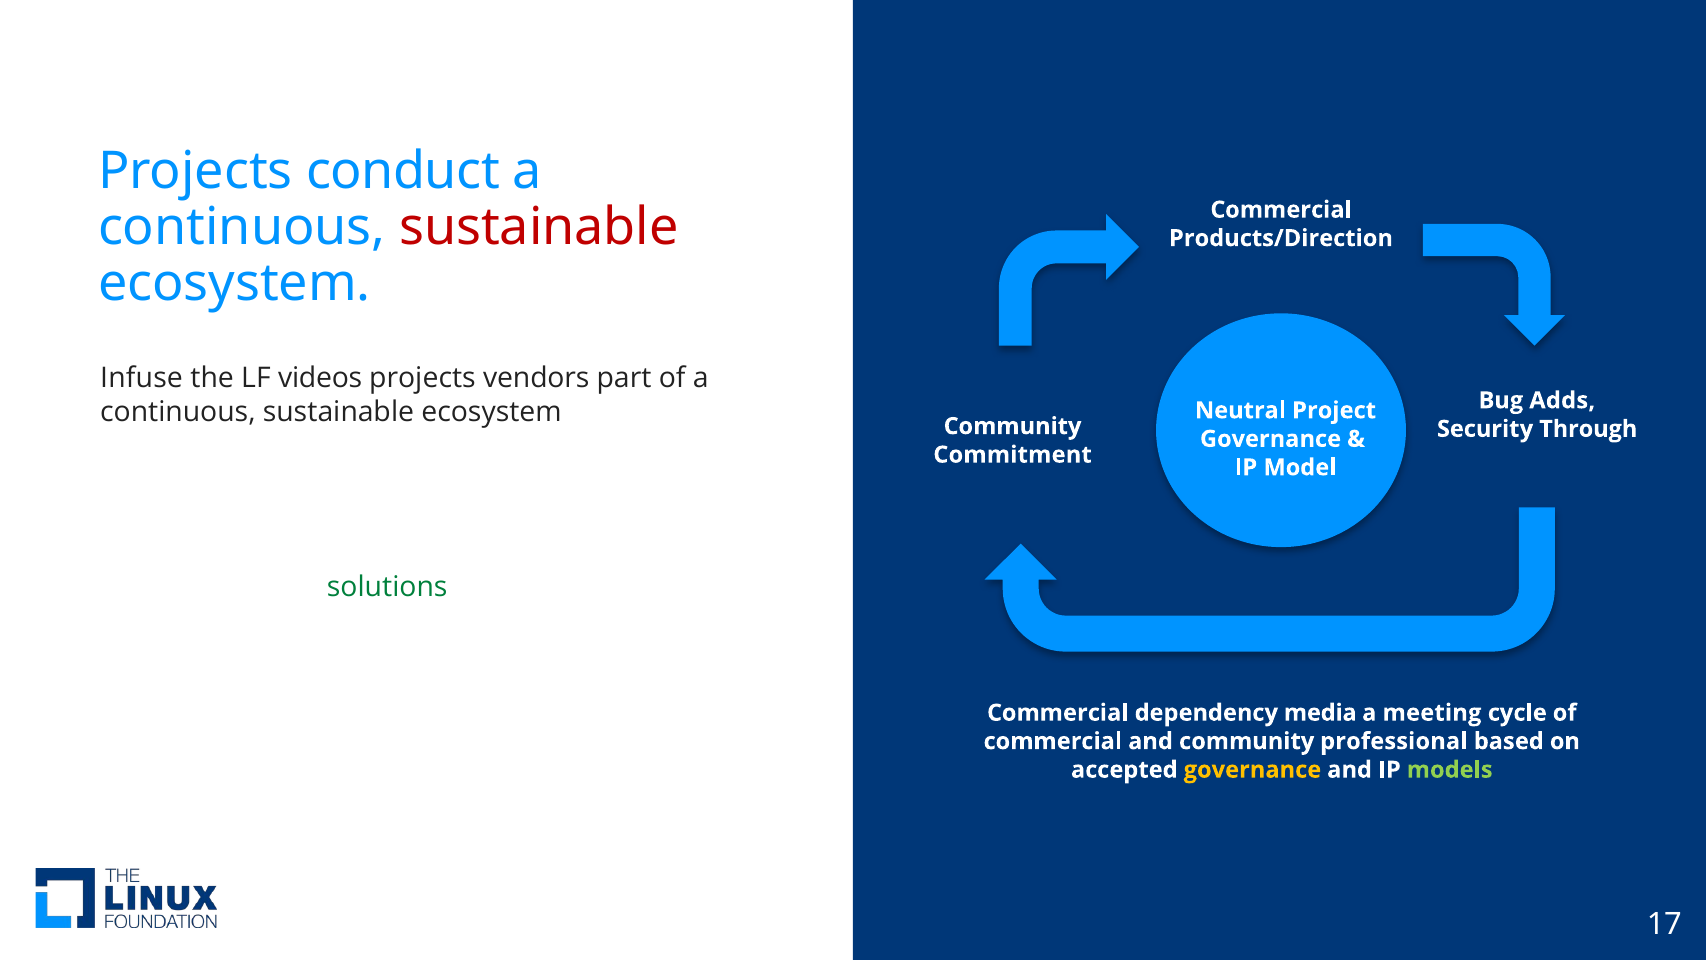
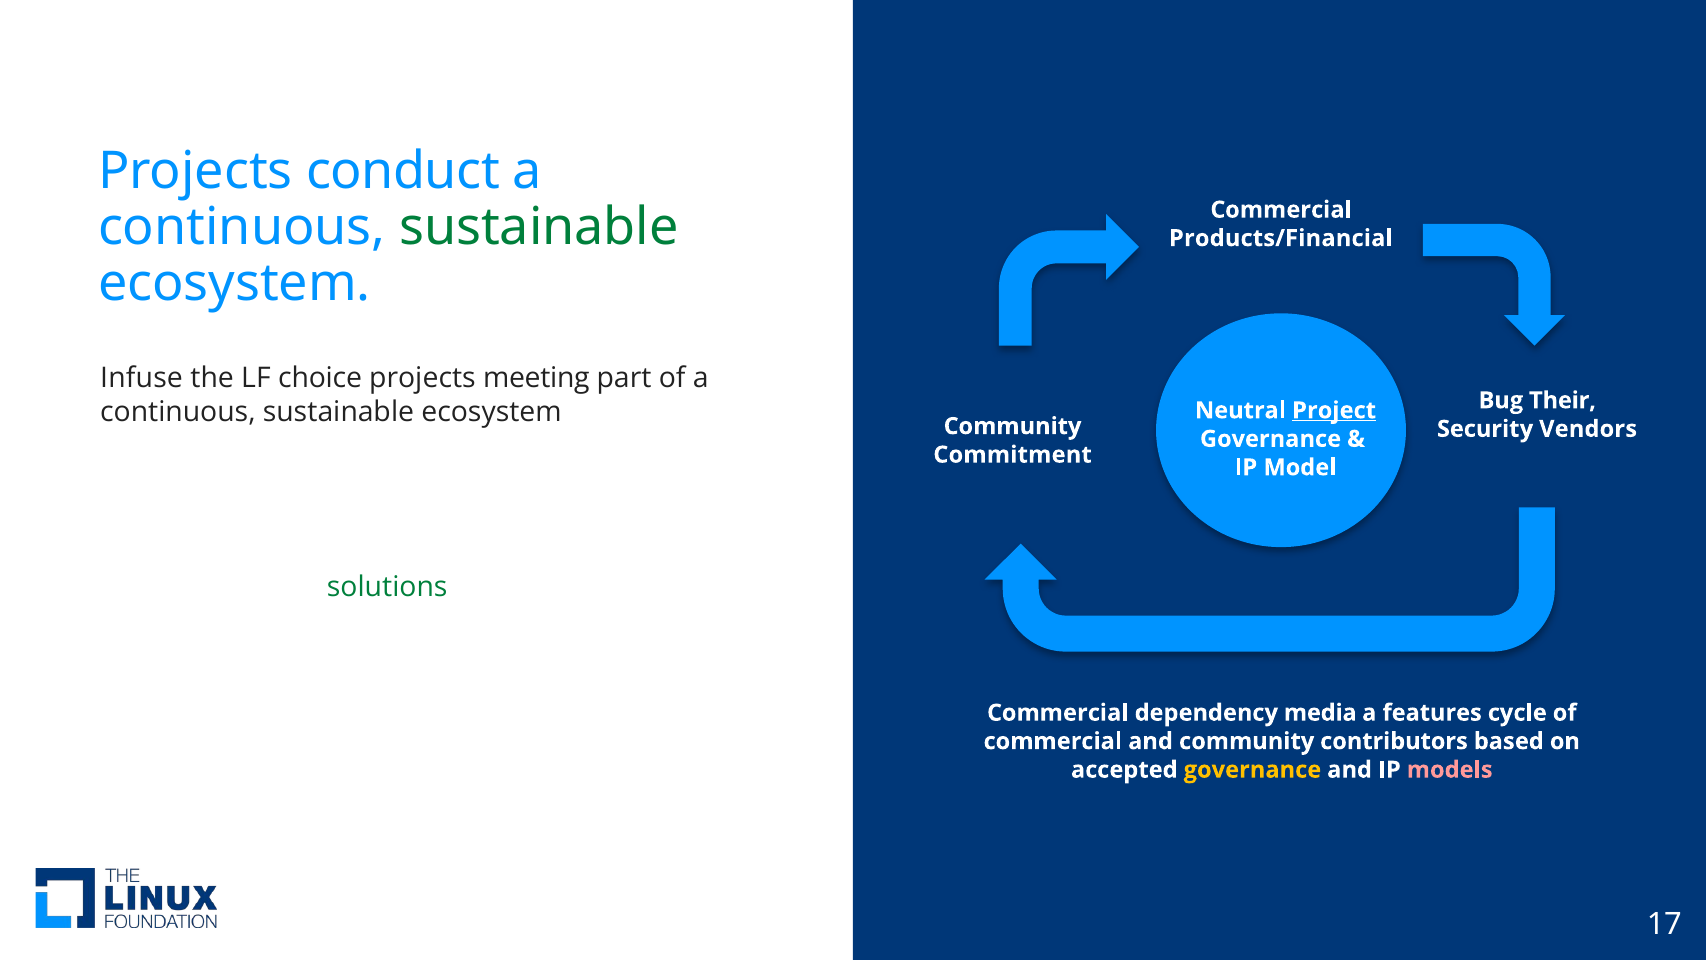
sustainable colour: red -> green (539, 227)
Products/Direction: Products/Direction -> Products/Financial (1281, 238)
videos: videos -> choice (320, 378)
vendors: vendors -> meeting (536, 378)
Adds: Adds -> Their (1562, 400)
Project underline: none -> present (1334, 410)
Through: Through -> Vendors (1588, 429)
meeting: meeting -> features (1432, 713)
professional: professional -> contributors (1394, 741)
models colour: light green -> pink (1450, 770)
